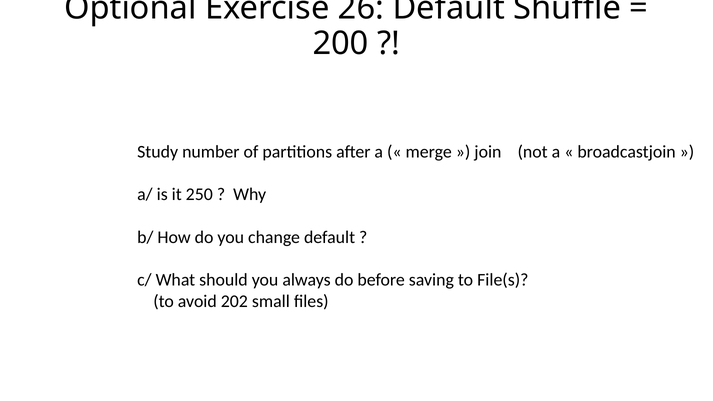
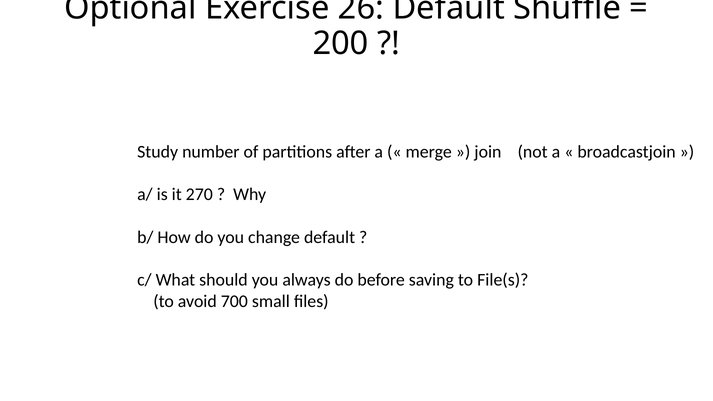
250: 250 -> 270 (199, 195)
202: 202 -> 700 (234, 302)
